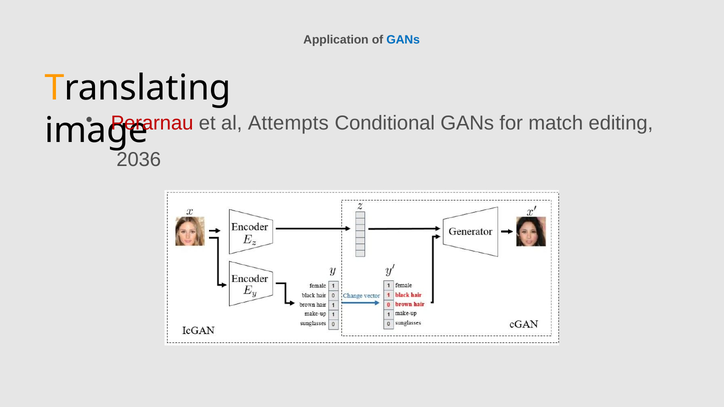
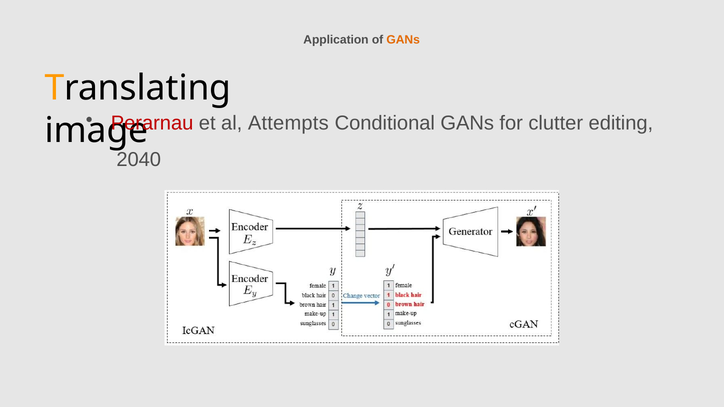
GANs colour: blue -> orange (403, 40)
match: match -> clutter (556, 123)
2036: 2036 -> 2040 (139, 160)
